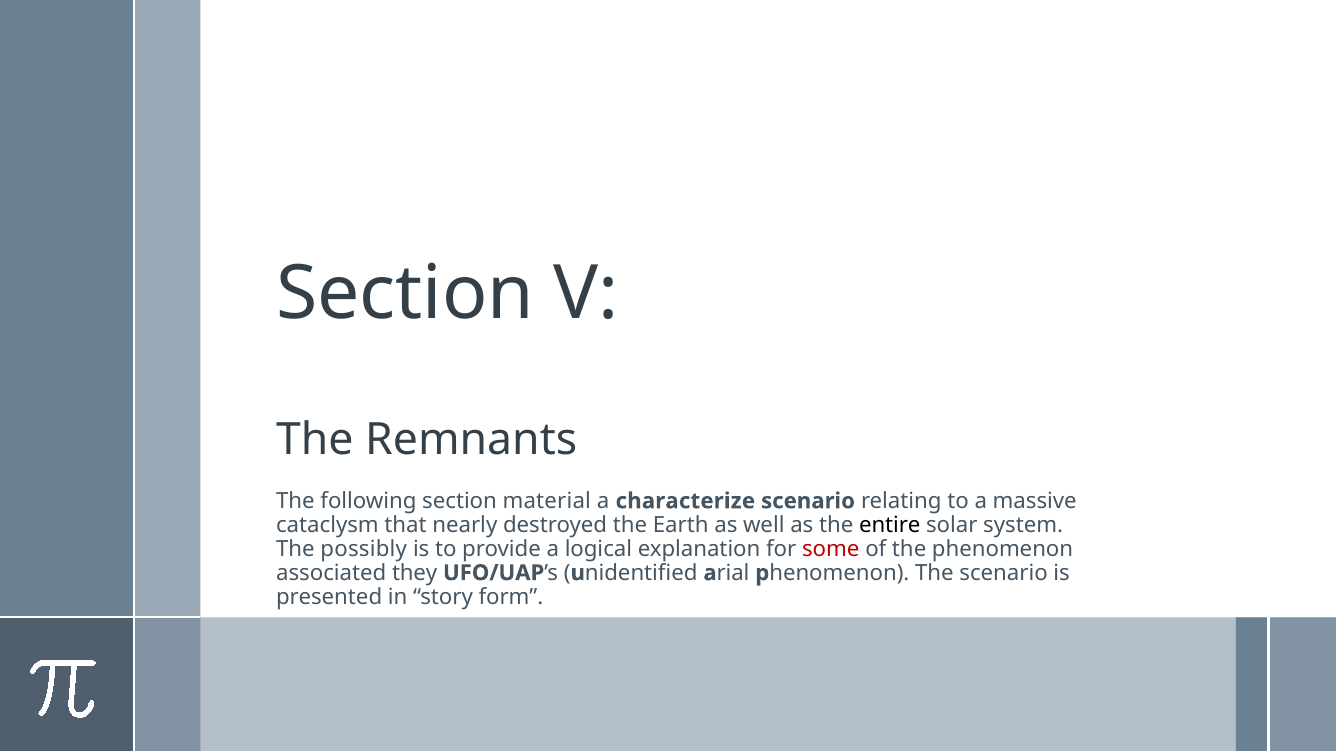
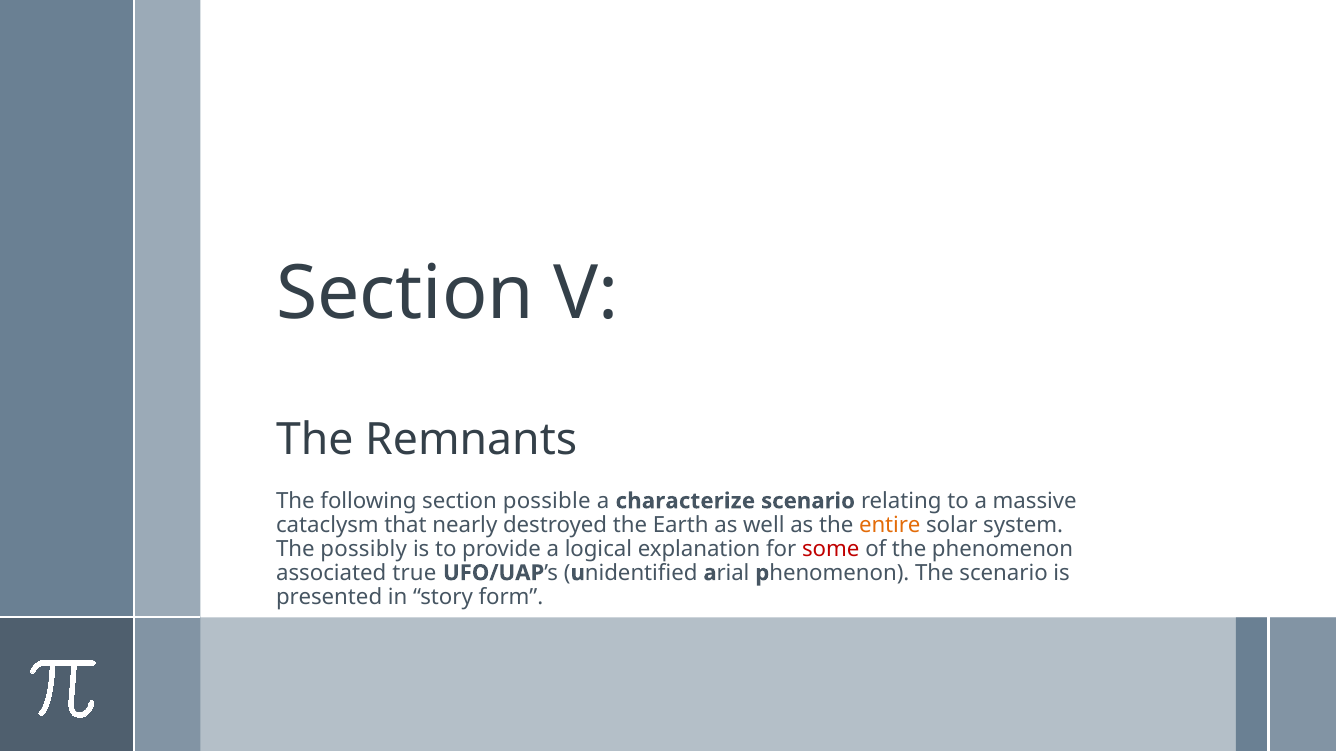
material: material -> possible (547, 501)
entire colour: black -> orange (890, 525)
they: they -> true (414, 573)
